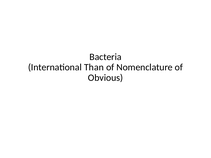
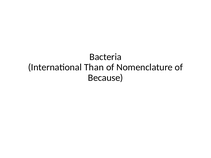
Obvious: Obvious -> Because (105, 78)
